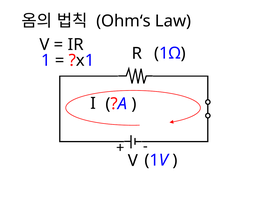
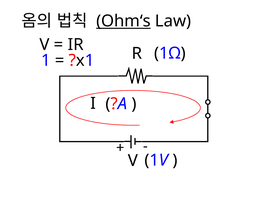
Ohm‘s underline: none -> present (123, 21)
